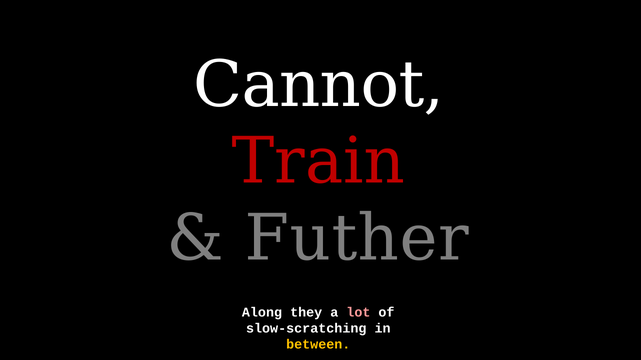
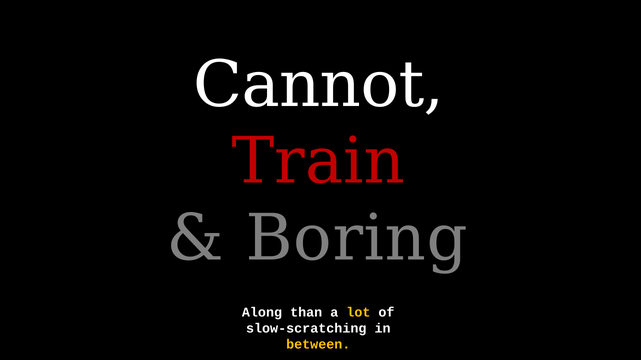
Futher: Futher -> Boring (357, 239)
they: they -> than (306, 313)
lot colour: pink -> yellow (358, 313)
